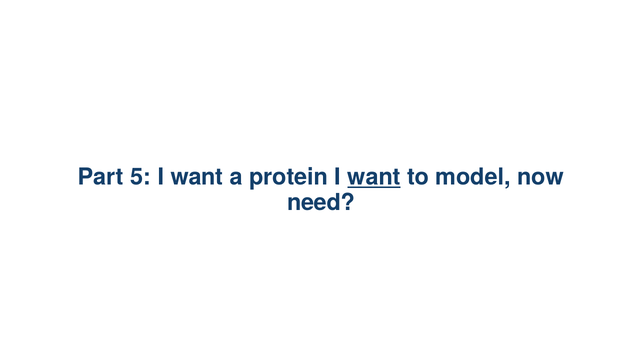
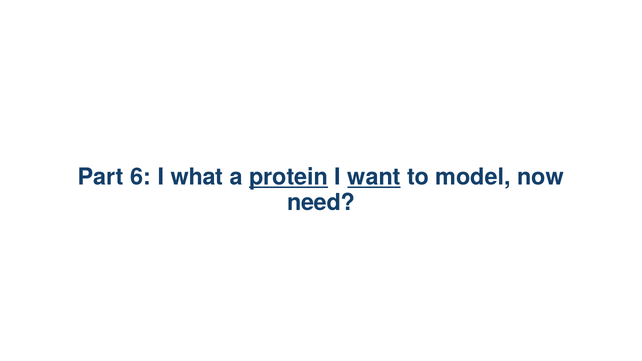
5: 5 -> 6 (141, 177)
want: want -> what (197, 177)
protein underline: none -> present (288, 177)
